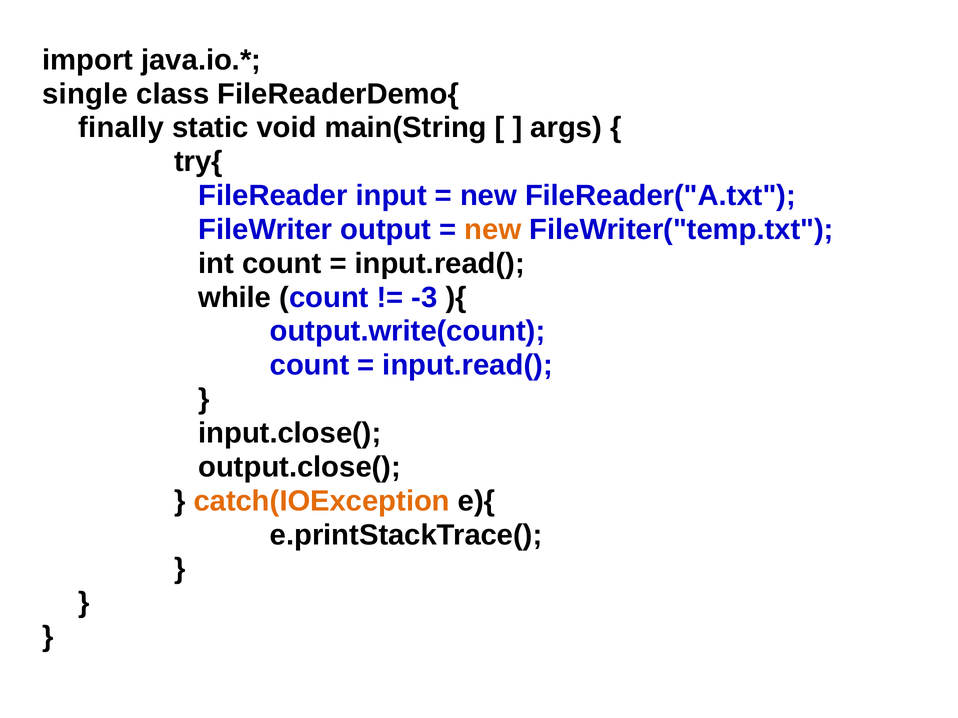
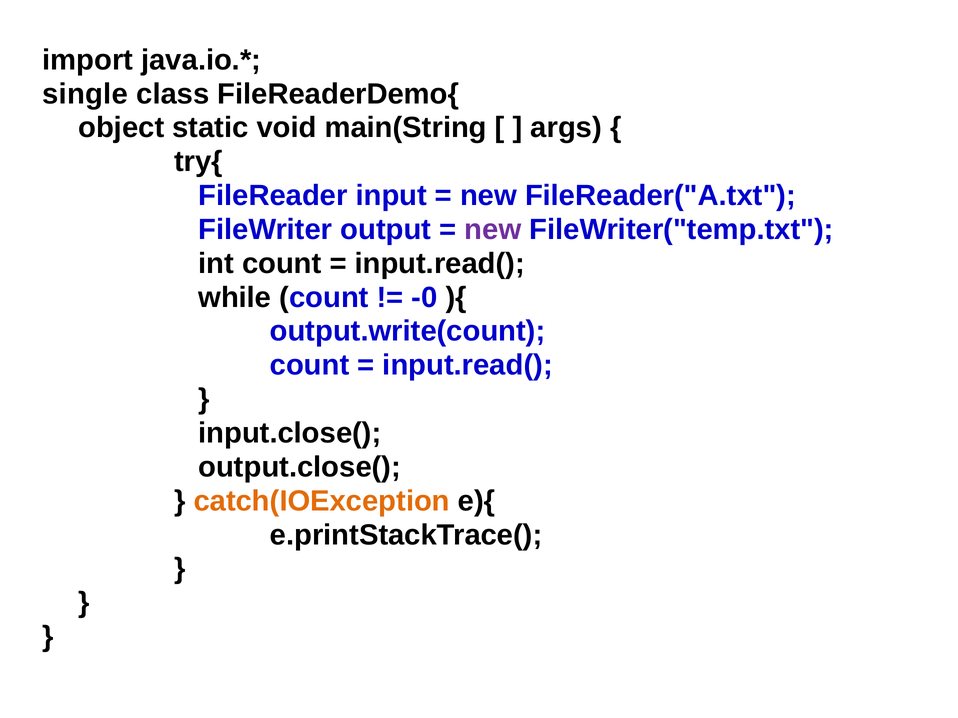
finally: finally -> object (121, 128)
new colour: orange -> purple (493, 230)
-3: -3 -> -0 (424, 298)
